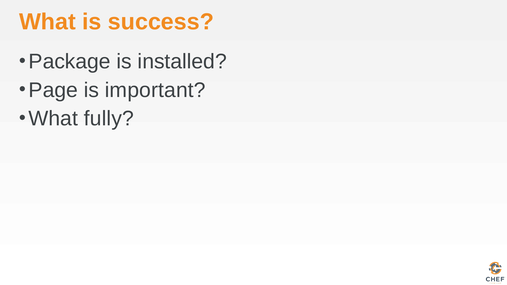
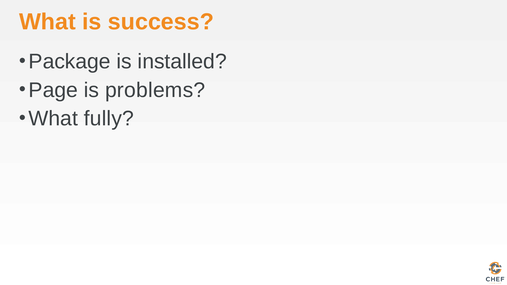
important: important -> problems (155, 90)
